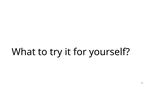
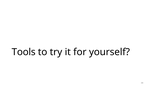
What: What -> Tools (24, 52)
